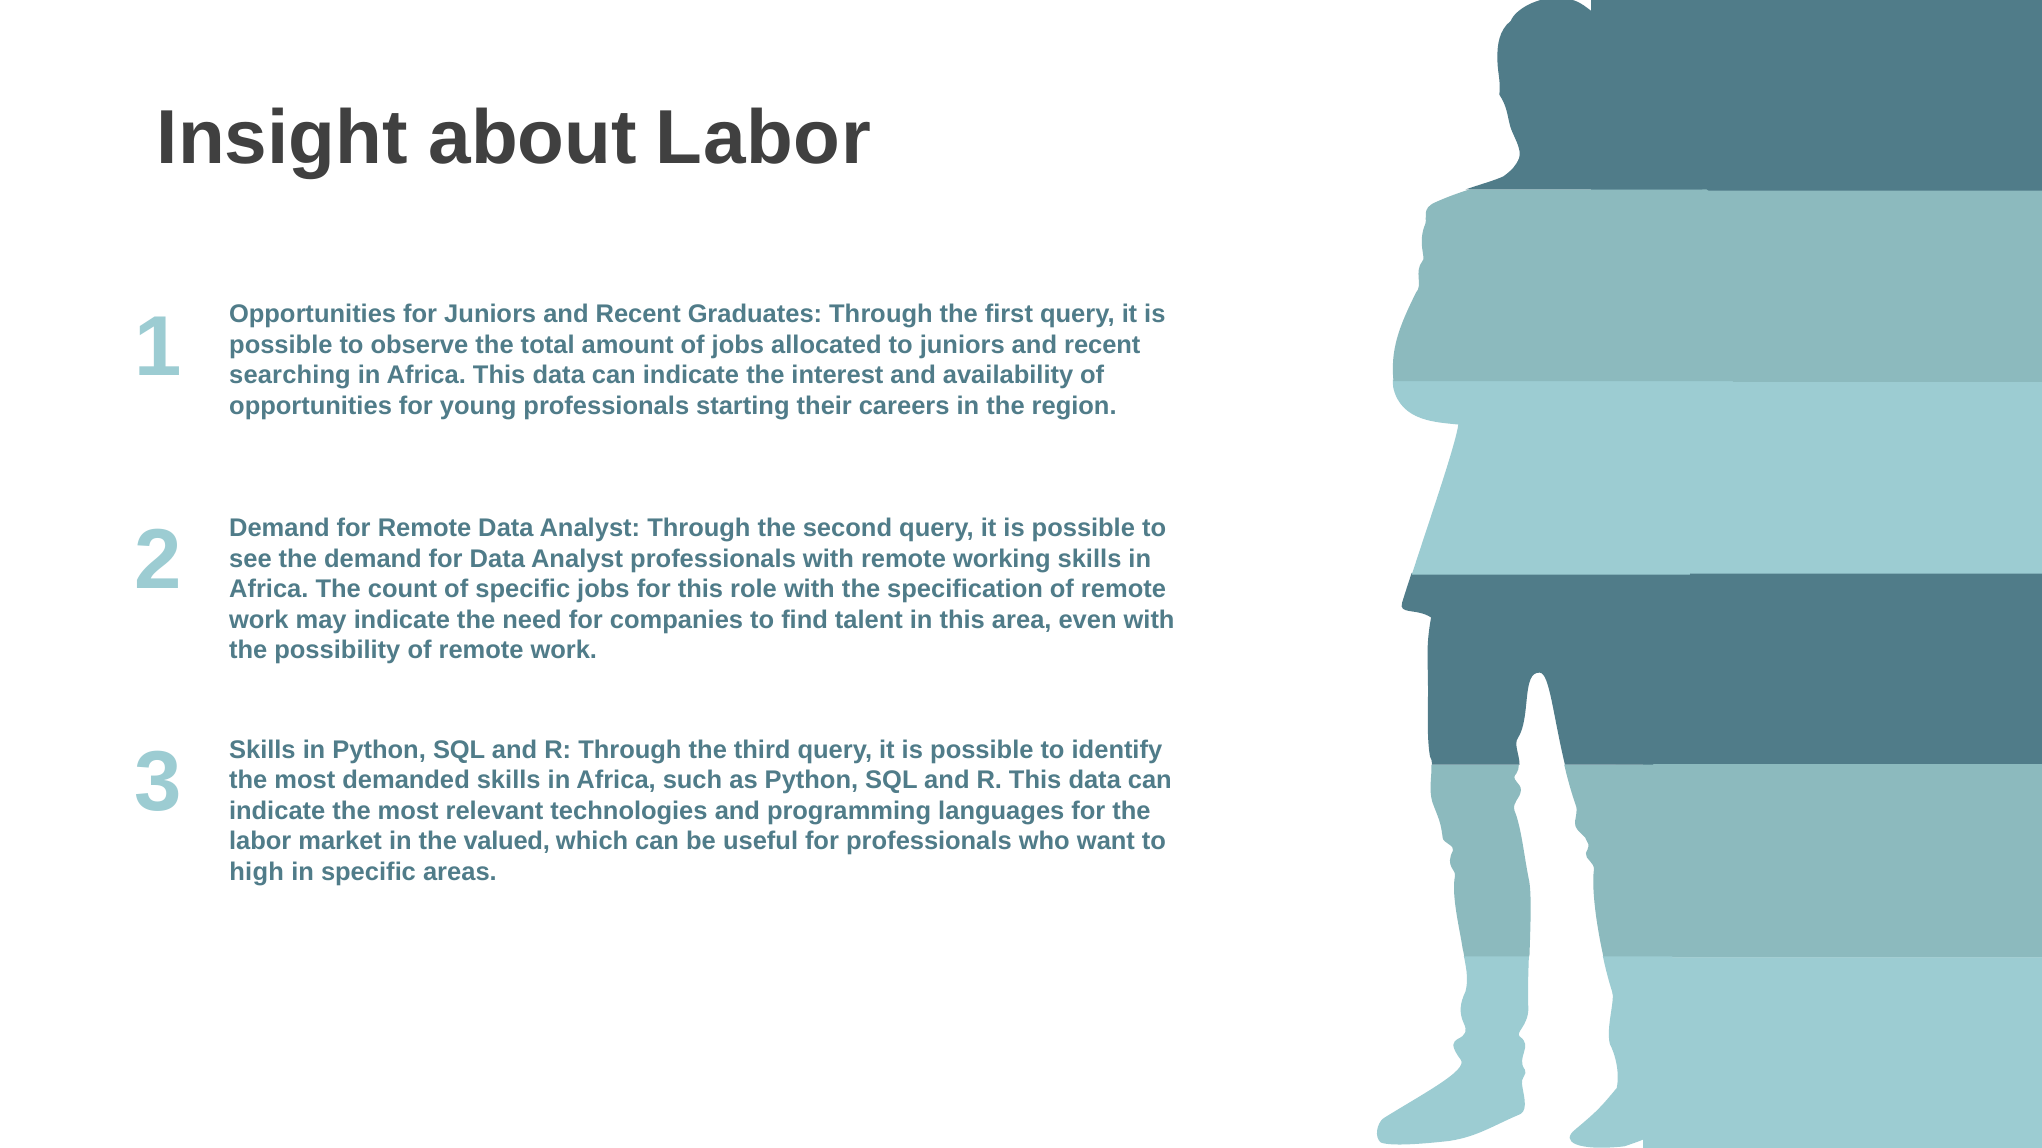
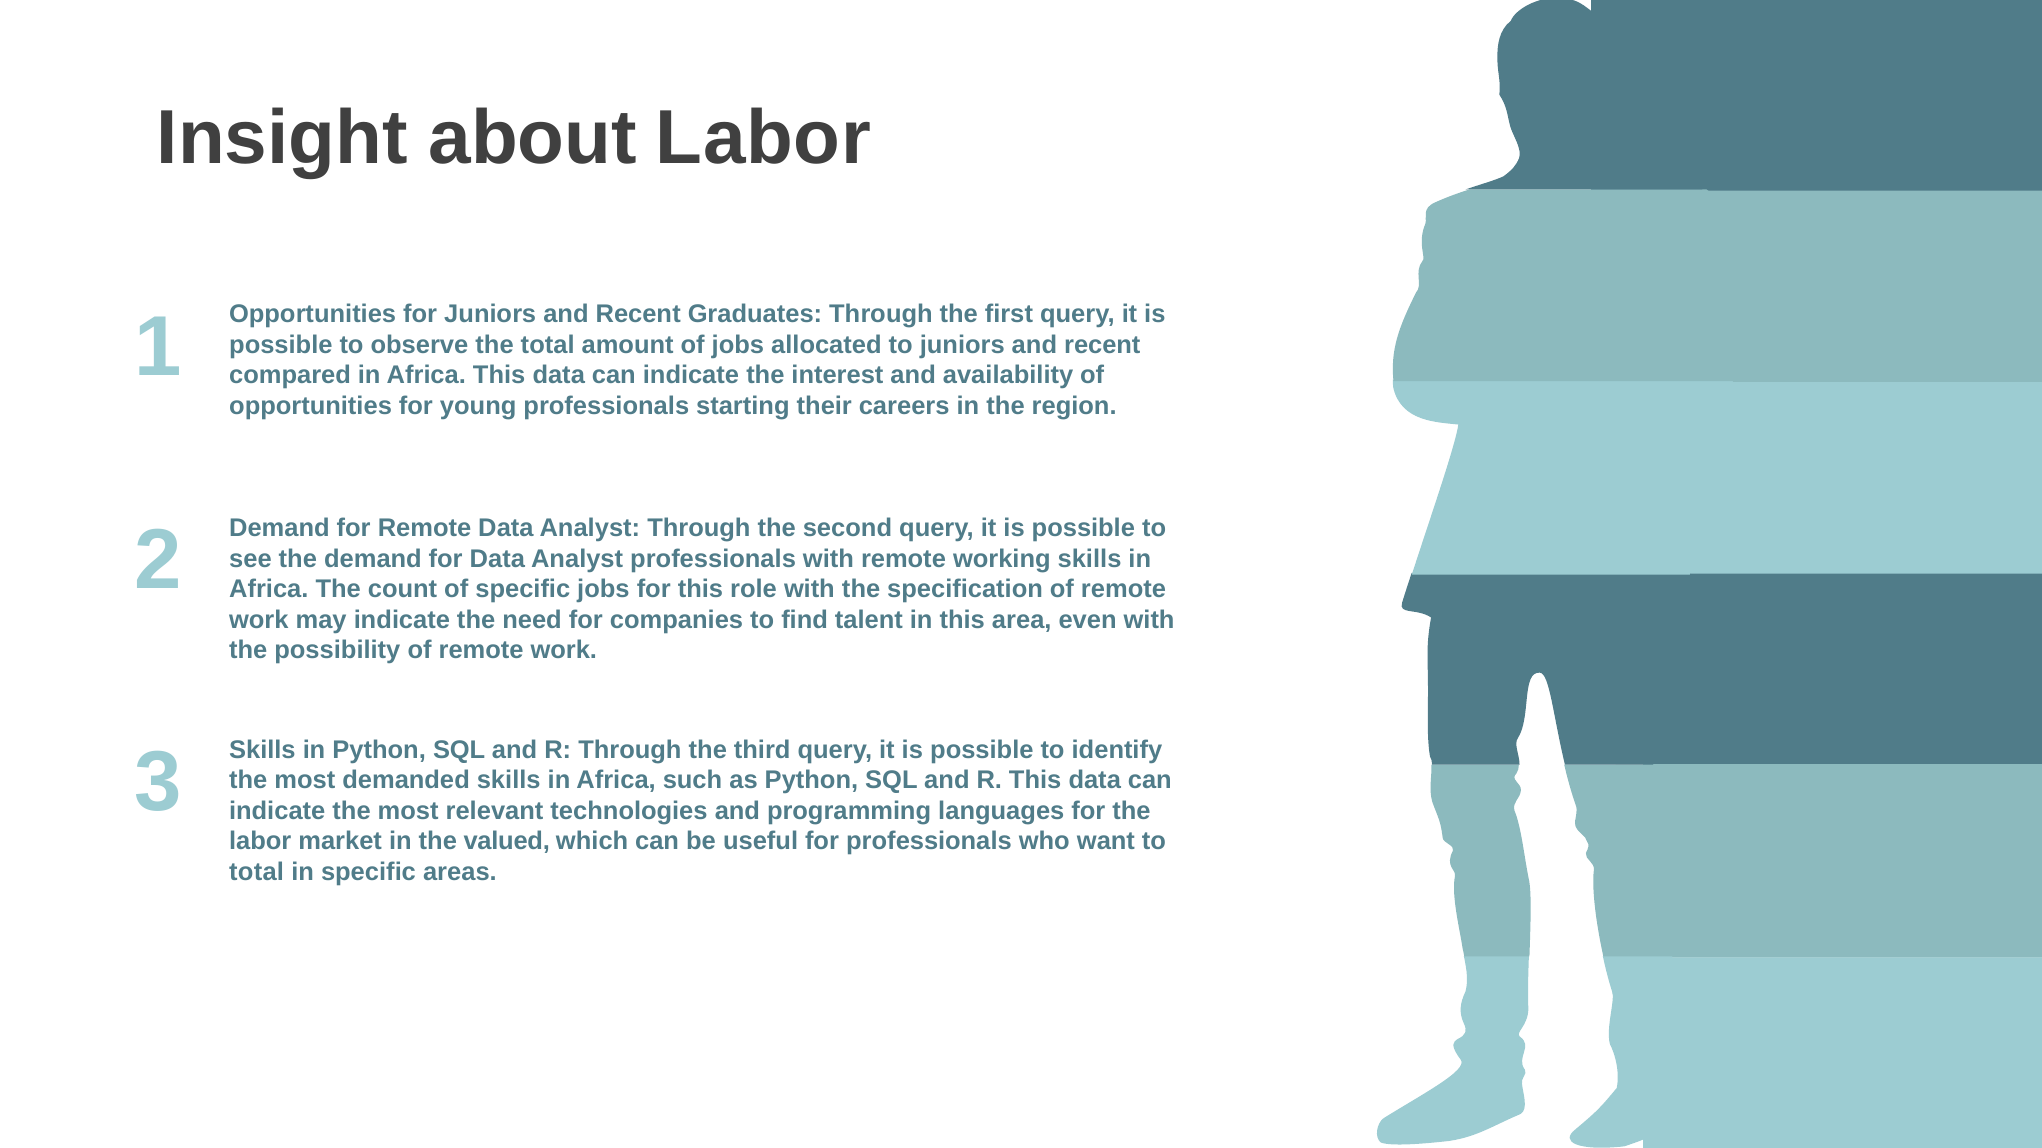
searching: searching -> compared (290, 376)
high: high -> total (257, 873)
